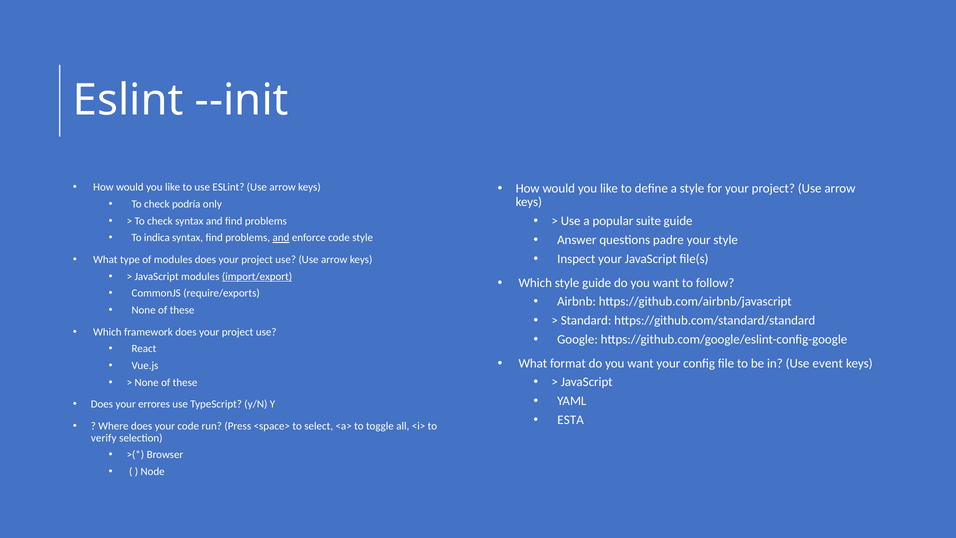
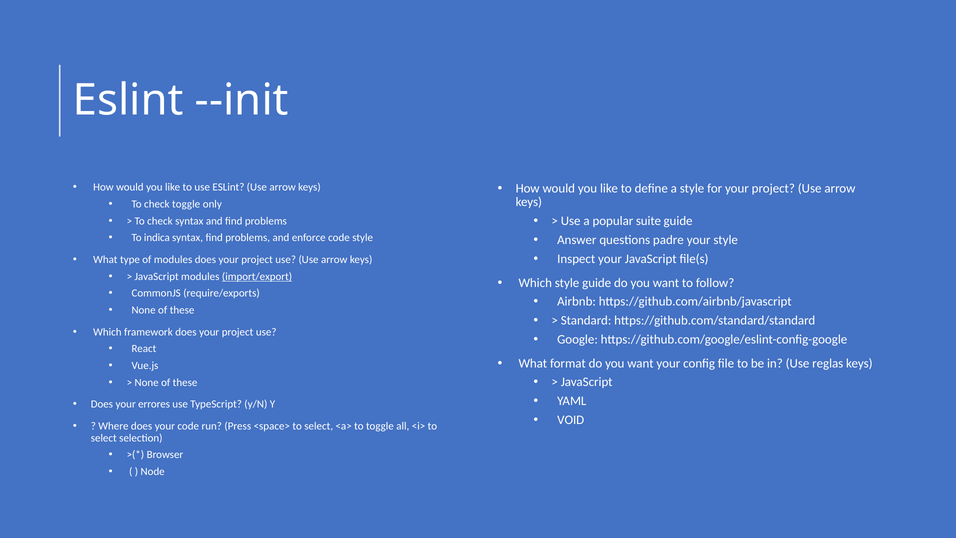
check podría: podría -> toggle (186, 204)
and underline: present -> none (281, 238)
event: event -> reglas (828, 363)
ESTA: ESTA -> VOID (571, 420)
verify: verify -> select (104, 438)
